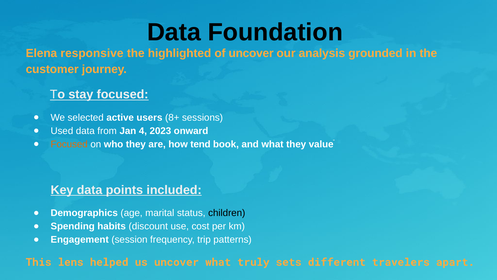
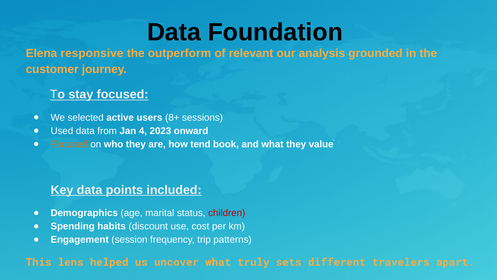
highlighted: highlighted -> outperform (180, 53)
of uncover: uncover -> relevant (251, 53)
children colour: black -> red (227, 213)
